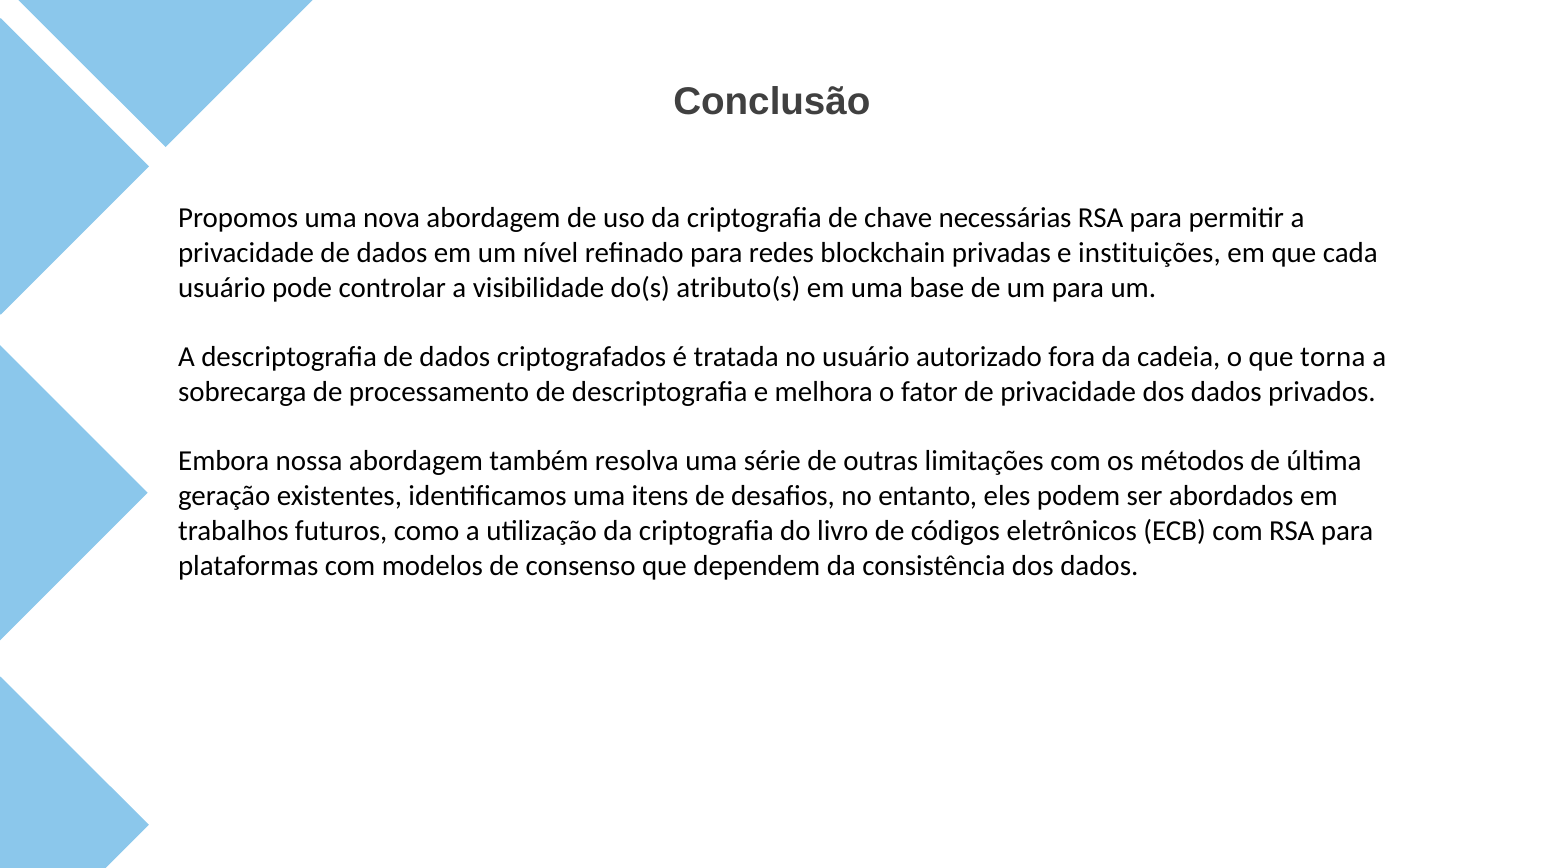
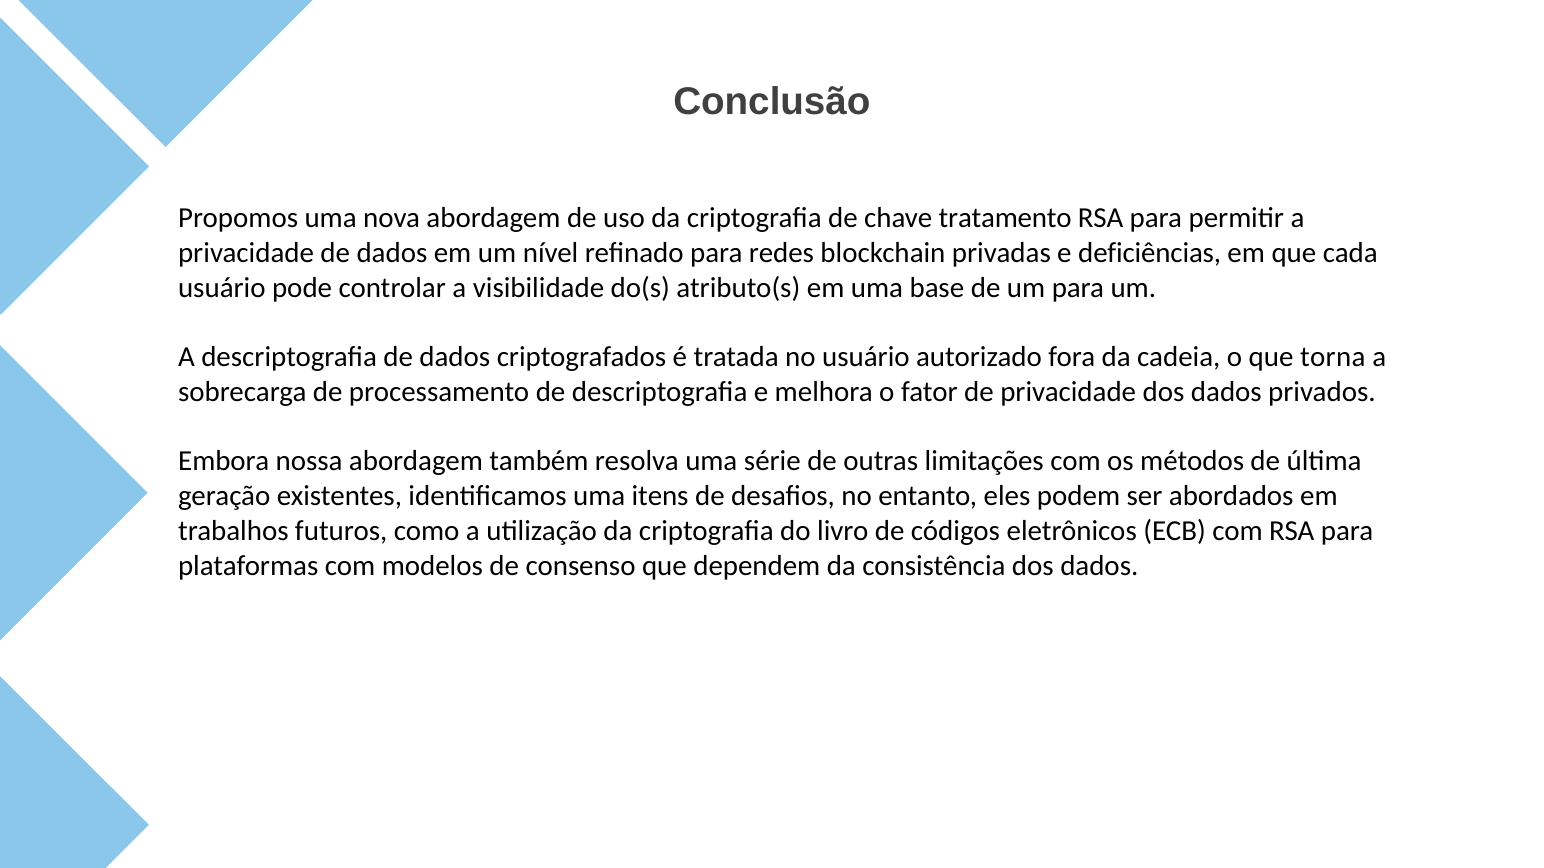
necessárias: necessárias -> tratamento (1005, 218)
instituições: instituições -> deficiências (1150, 253)
